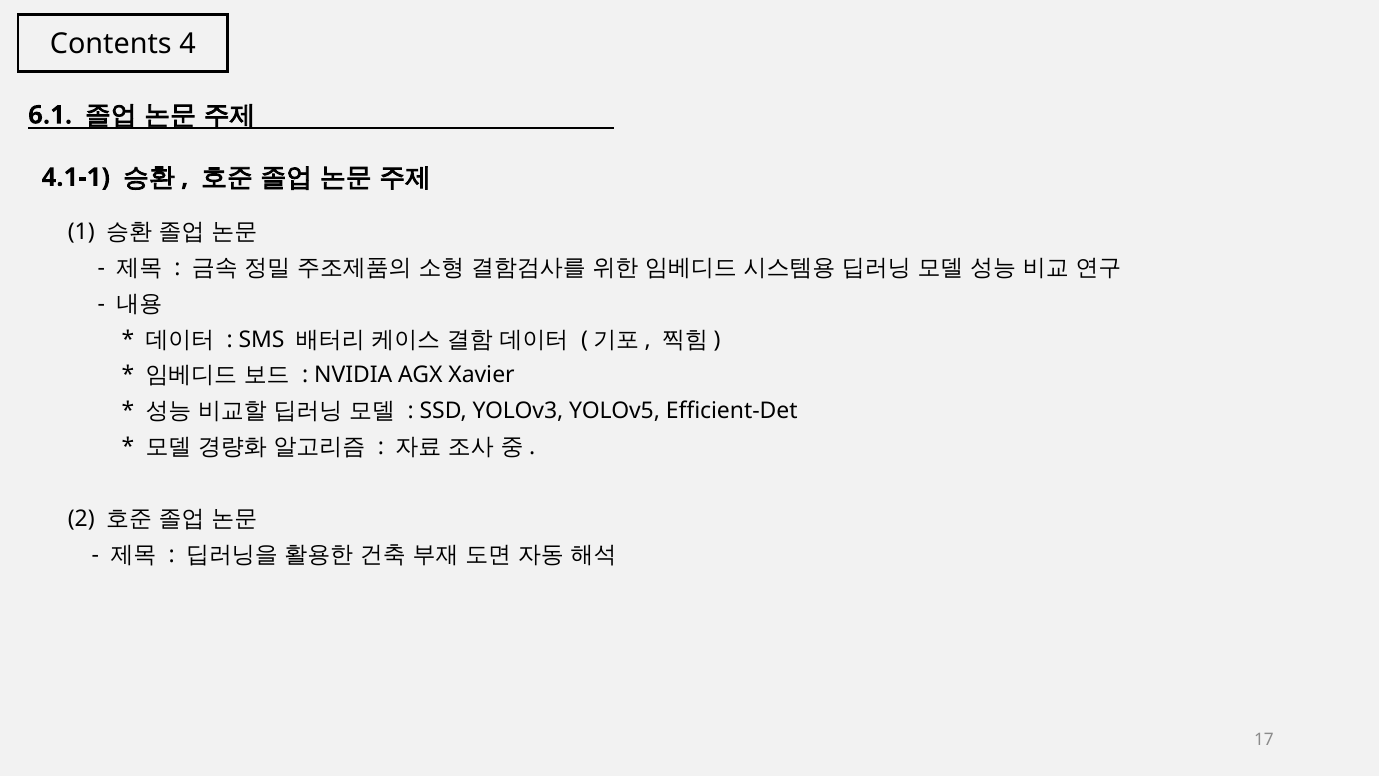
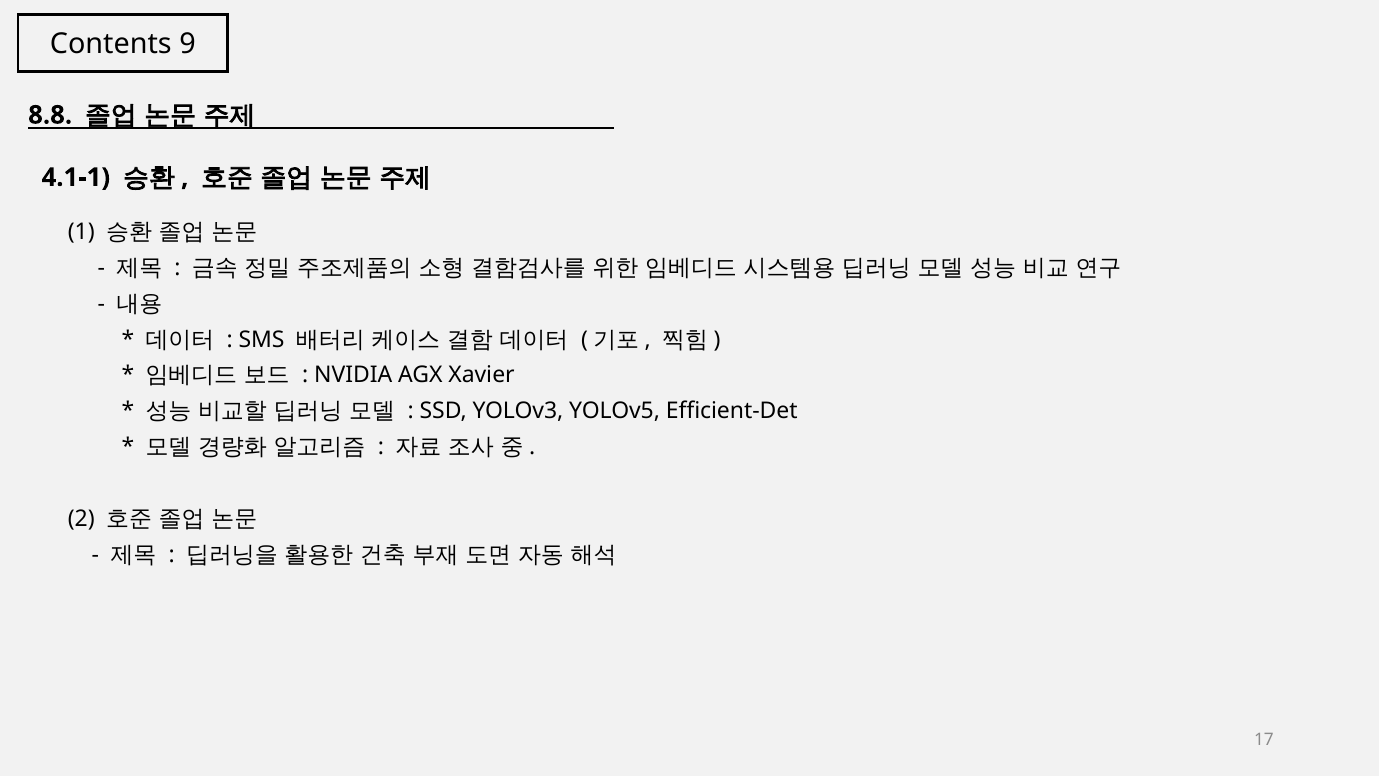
4: 4 -> 9 (188, 44)
6.1: 6.1 -> 8.8 (50, 115)
